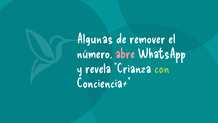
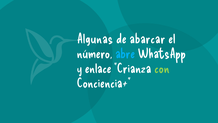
remover: remover -> abarcar (147, 39)
abre colour: pink -> light blue (125, 54)
revela: revela -> enlace (98, 68)
